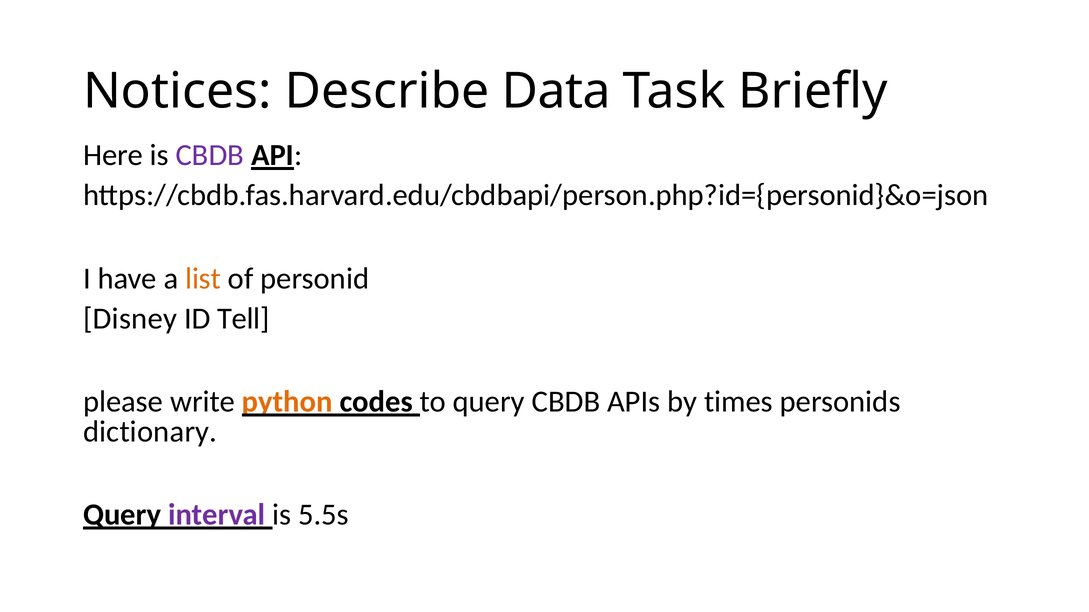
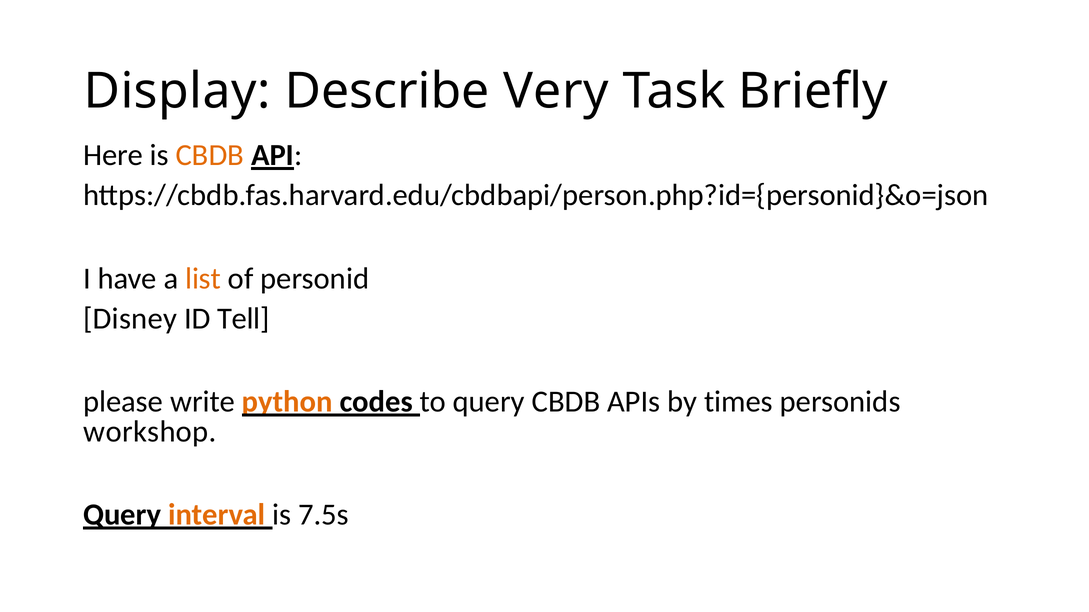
Notices: Notices -> Display (177, 91)
Data: Data -> Very (556, 91)
CBDB colour: purple -> orange (210, 156)
dictionary: dictionary -> workshop (150, 432)
interval colour: purple -> orange (217, 515)
5.5s: 5.5s -> 7.5s (324, 515)
